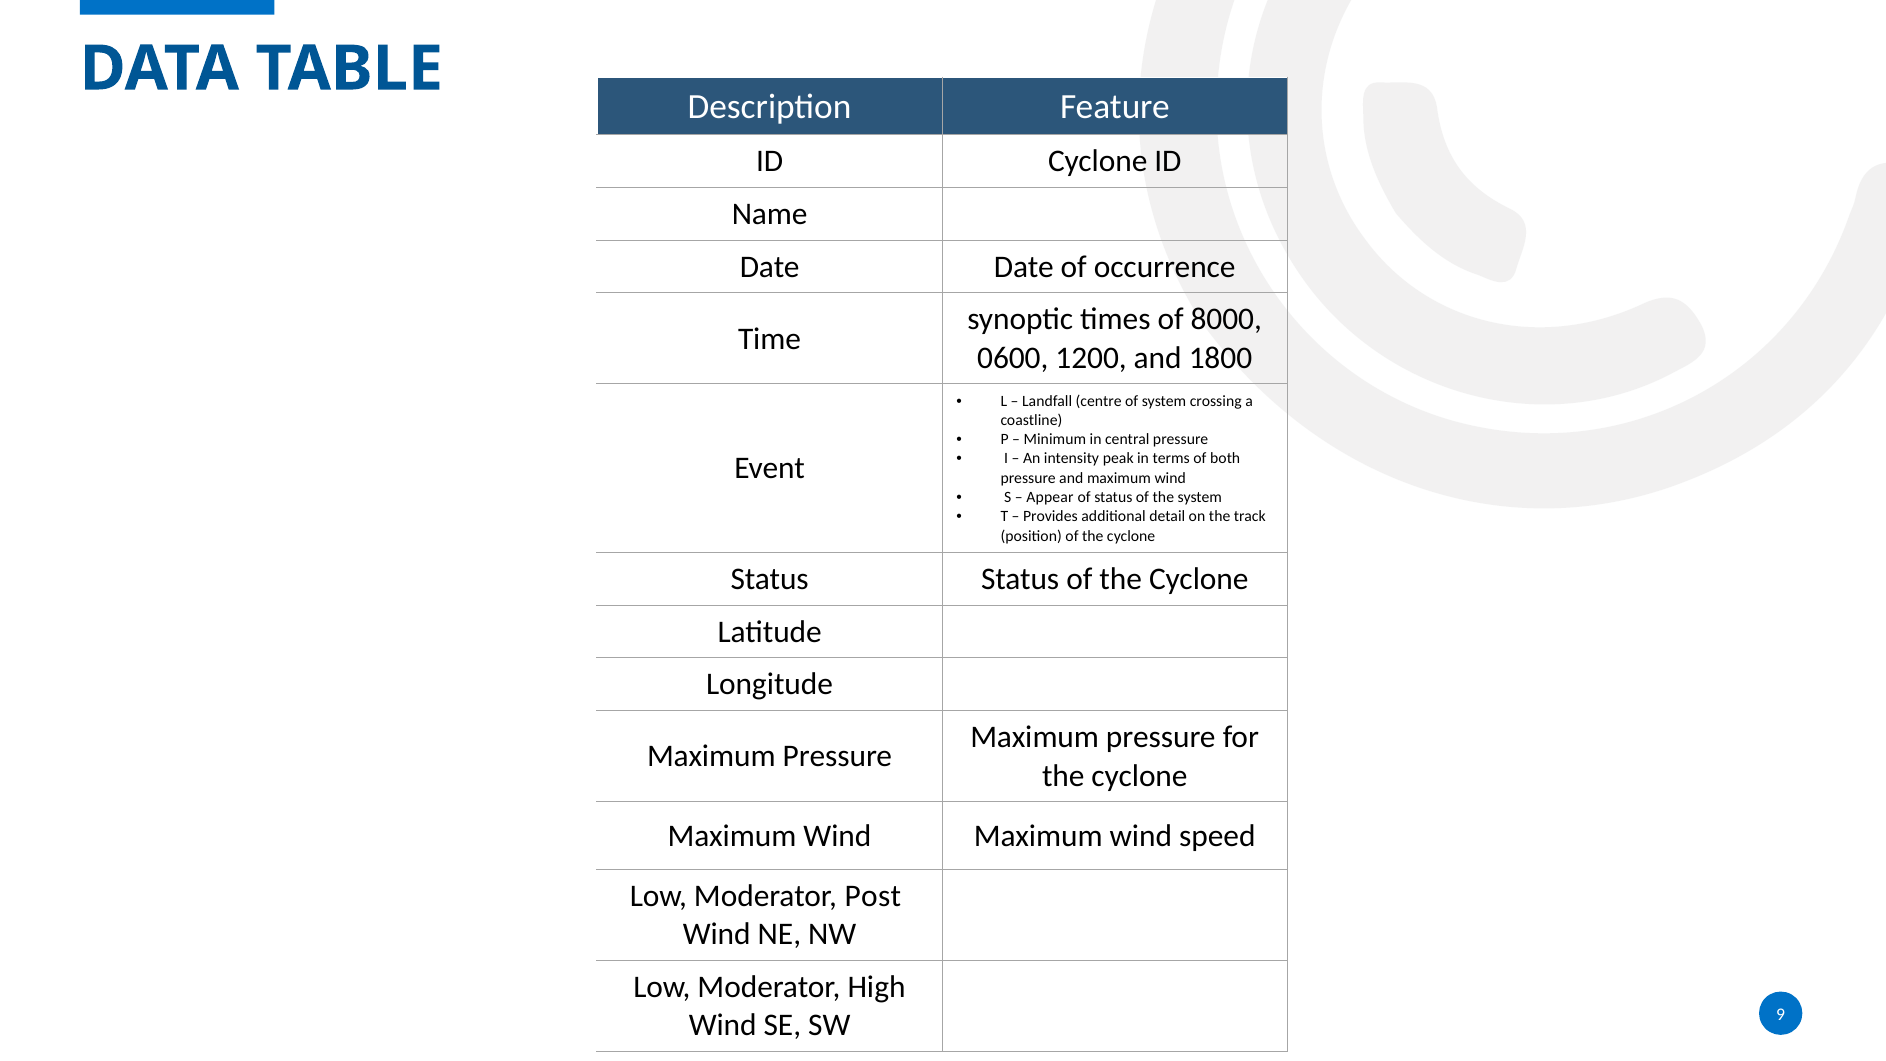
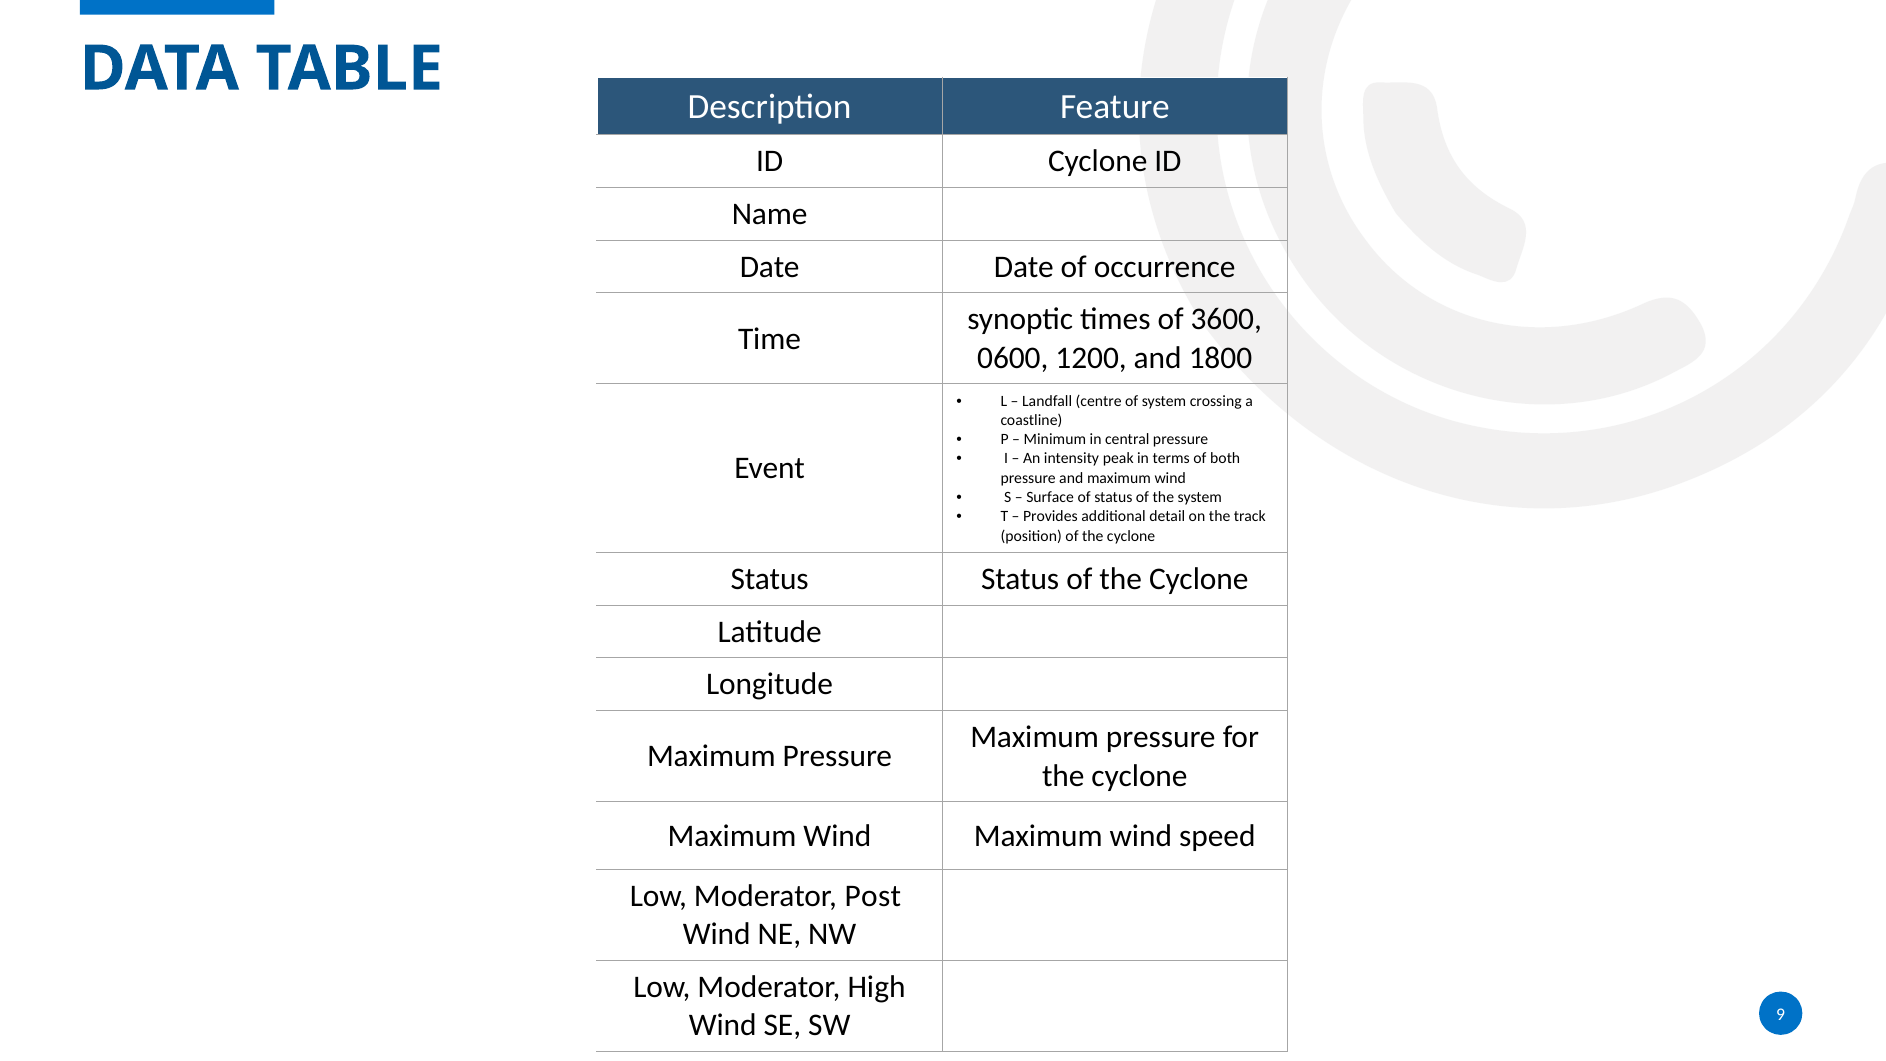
8000: 8000 -> 3600 (1226, 319)
Appear: Appear -> Surface (1050, 497)
